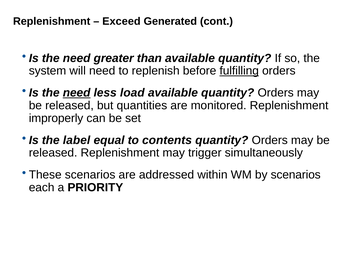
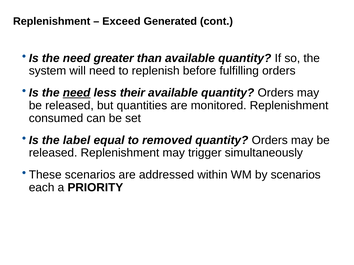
fulfilling underline: present -> none (239, 71)
load: load -> their (132, 93)
improperly: improperly -> consumed (56, 118)
contents: contents -> removed (167, 140)
